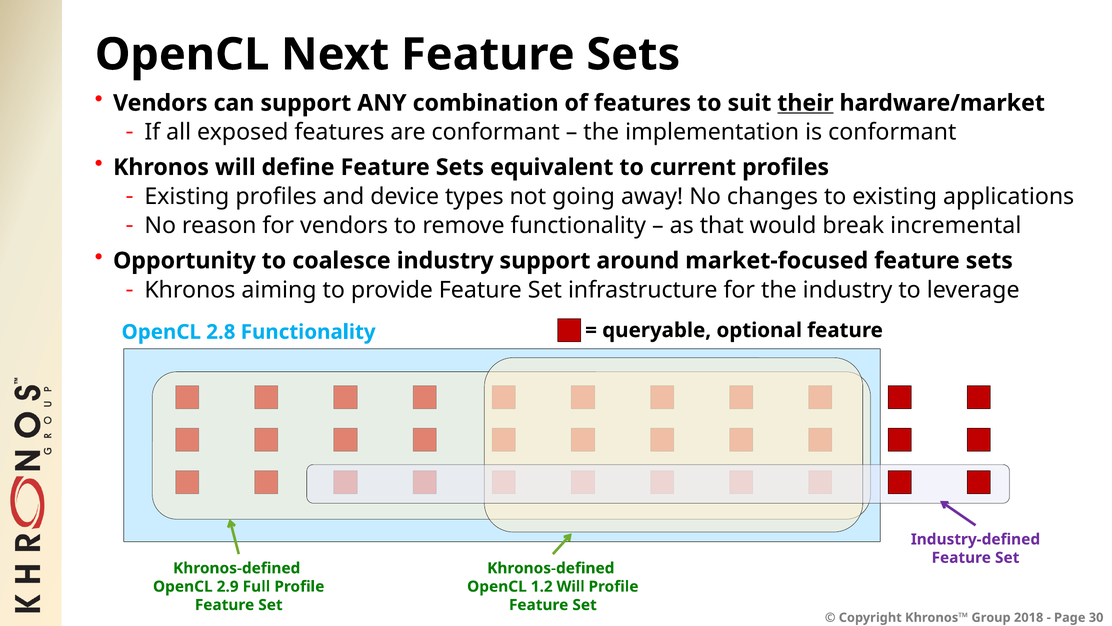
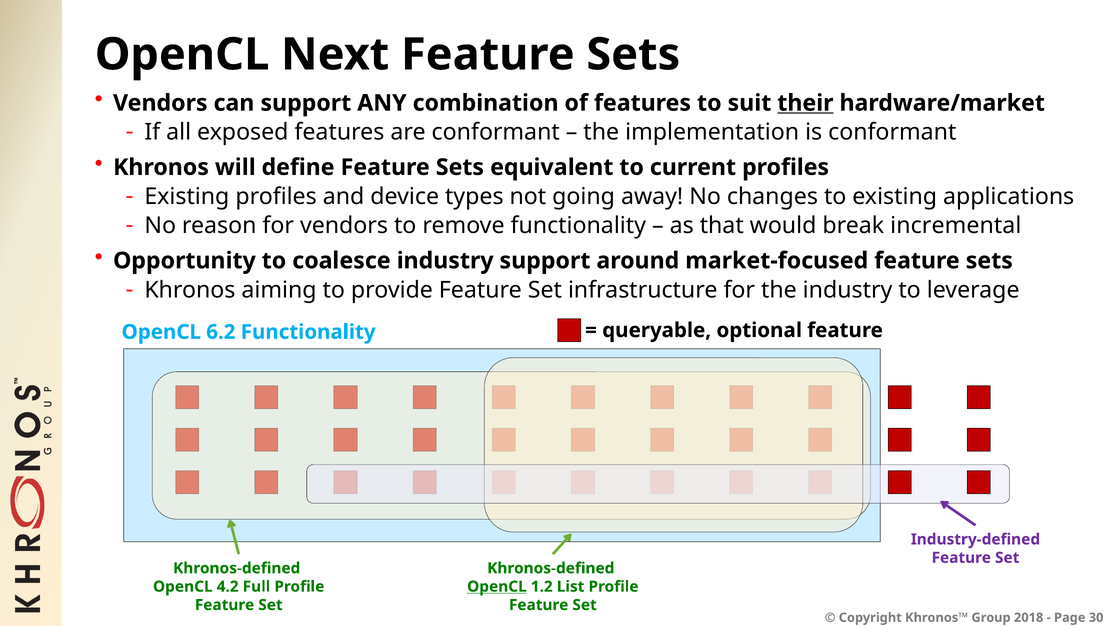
2.8: 2.8 -> 6.2 (221, 332)
2.9: 2.9 -> 4.2 (228, 586)
OpenCL underline: none -> present (497, 586)
1.2 Will: Will -> List (571, 586)
